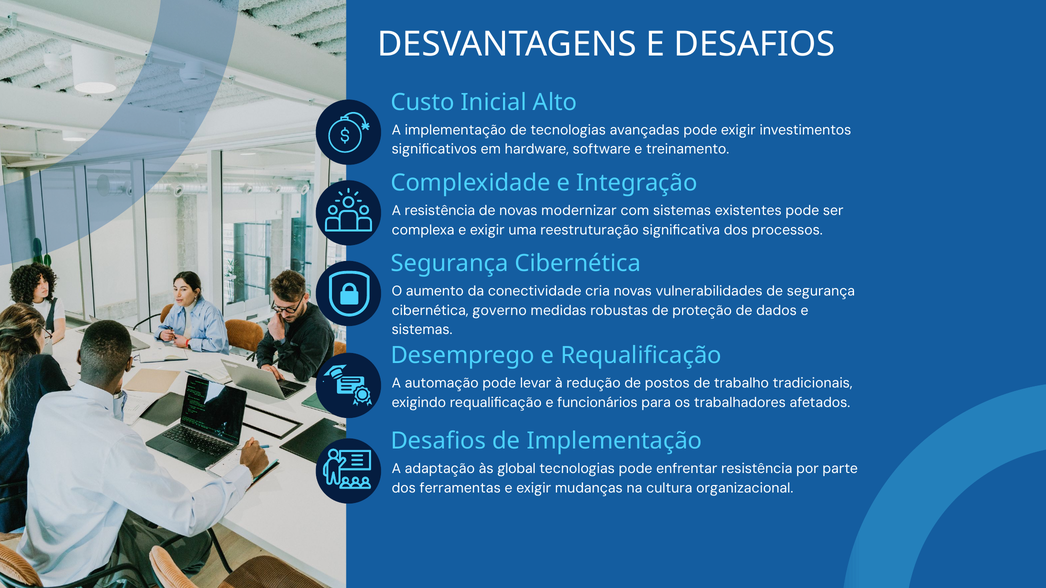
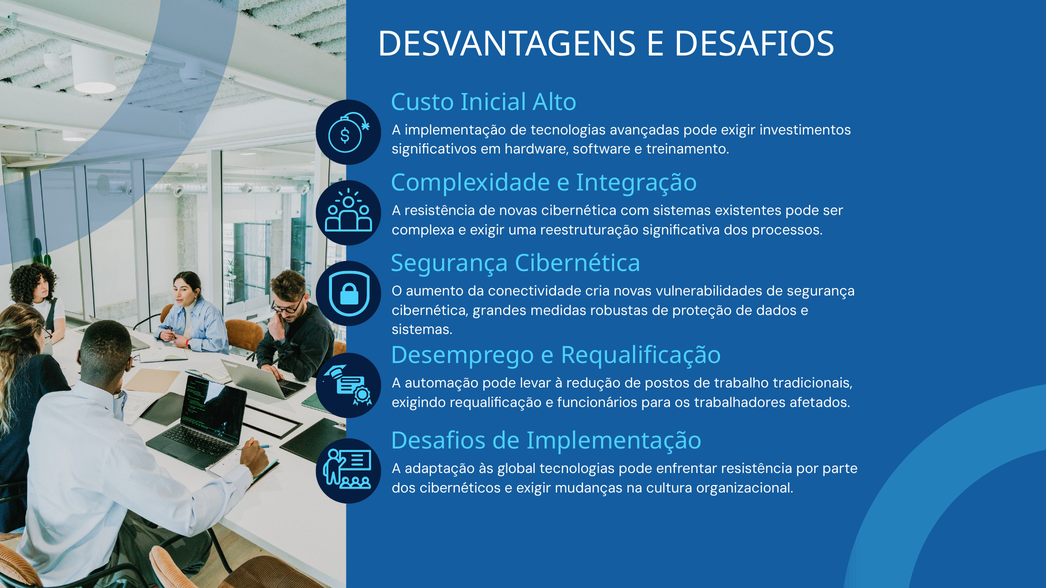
novas modernizar: modernizar -> cibernética (579, 211)
governo: governo -> grandes (500, 311)
ferramentas: ferramentas -> cibernéticos (460, 488)
